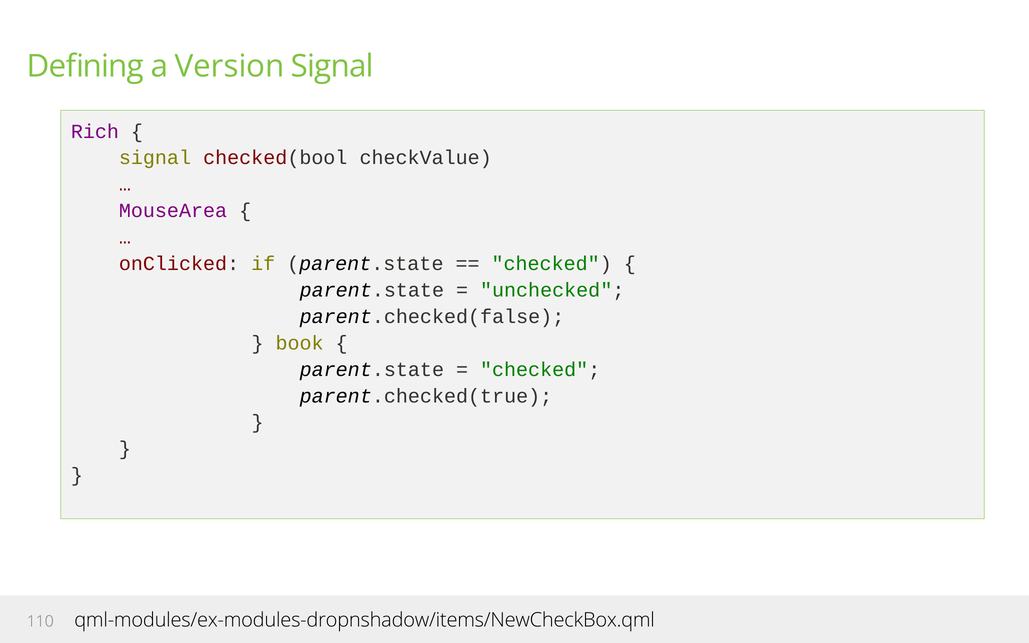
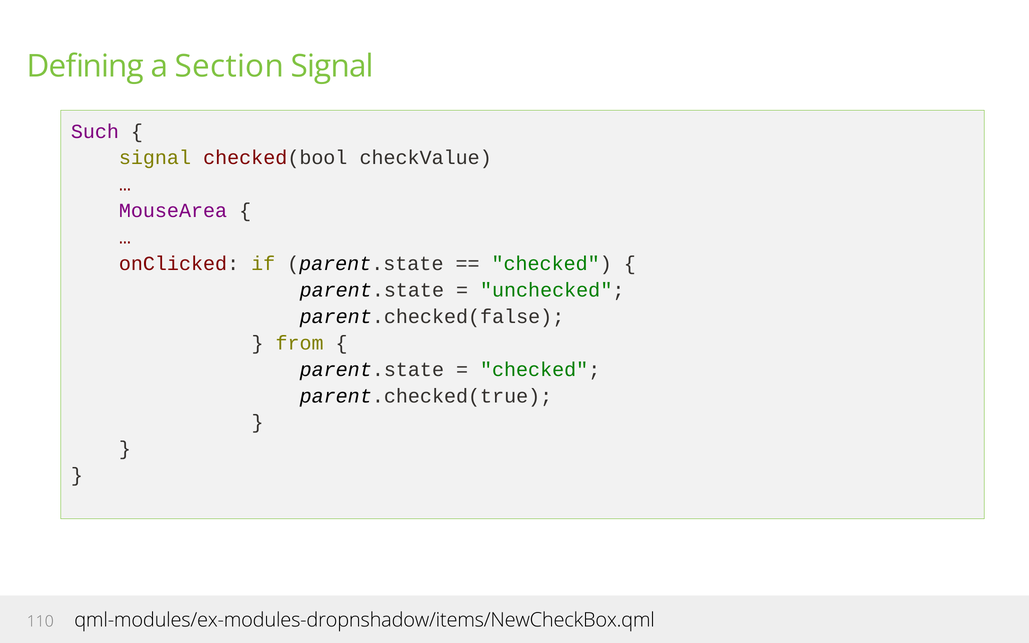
Version: Version -> Section (229, 66)
Rich: Rich -> Such (95, 131)
book: book -> from (300, 343)
